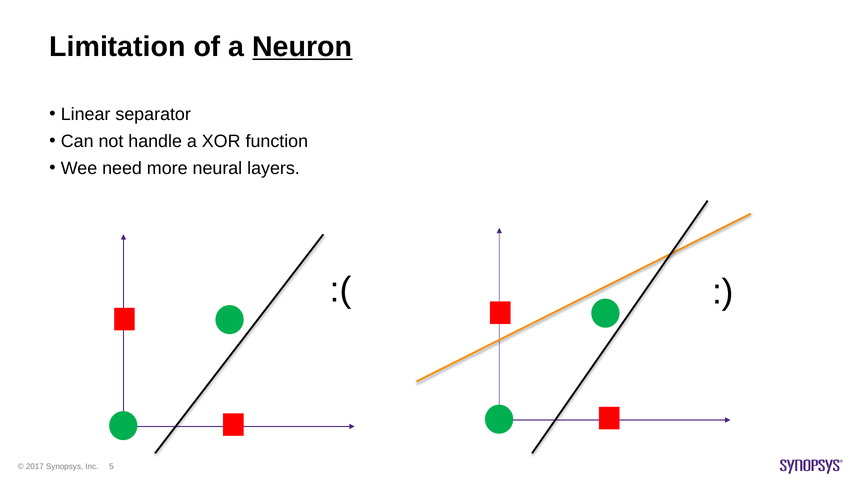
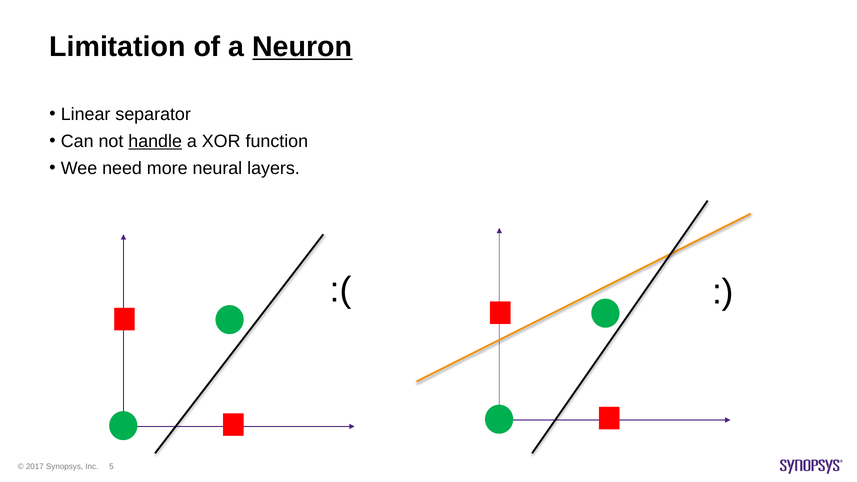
handle underline: none -> present (155, 141)
